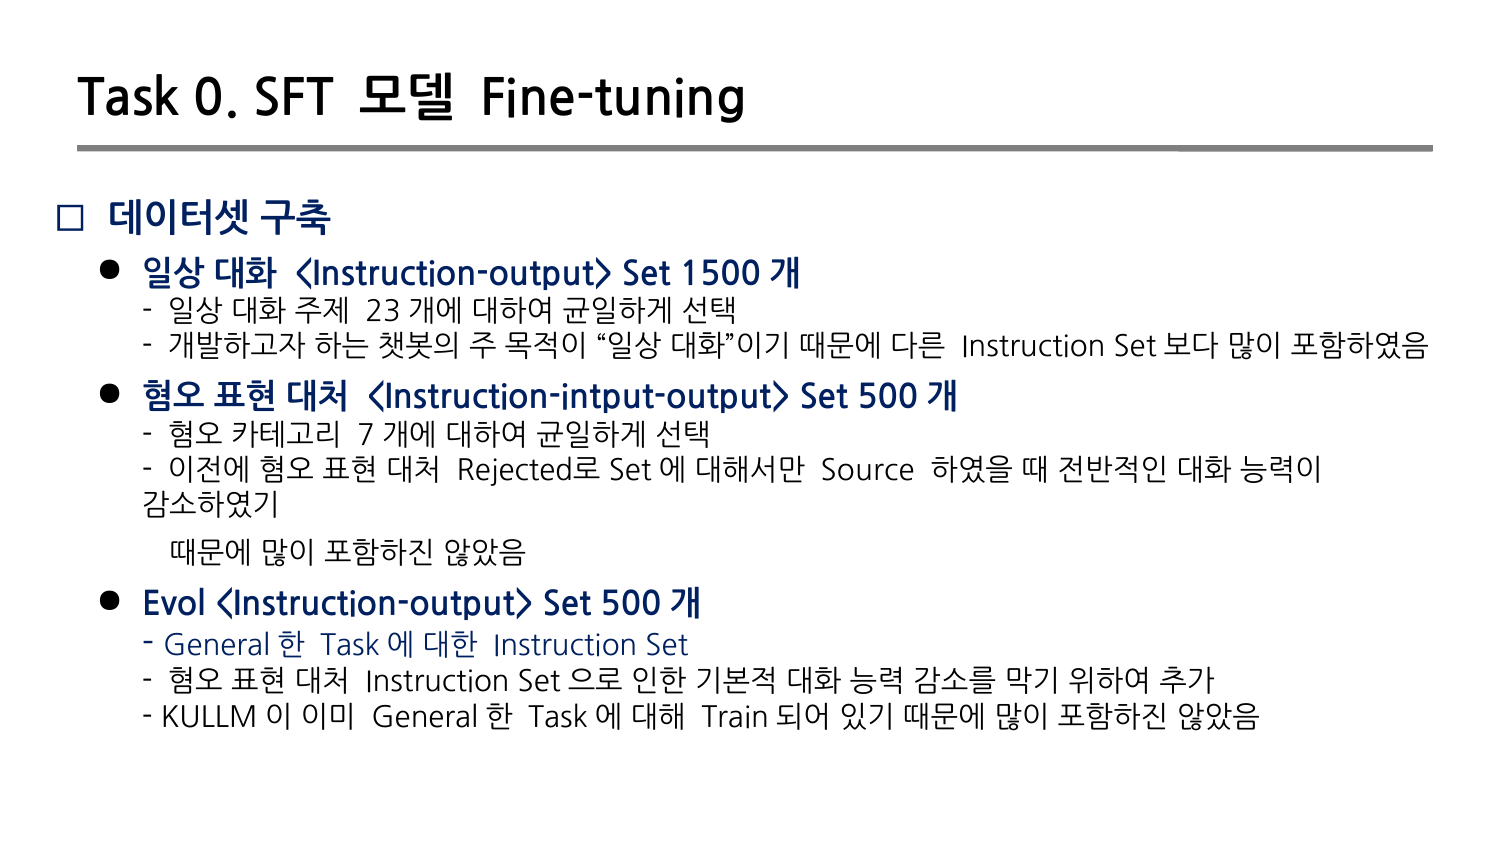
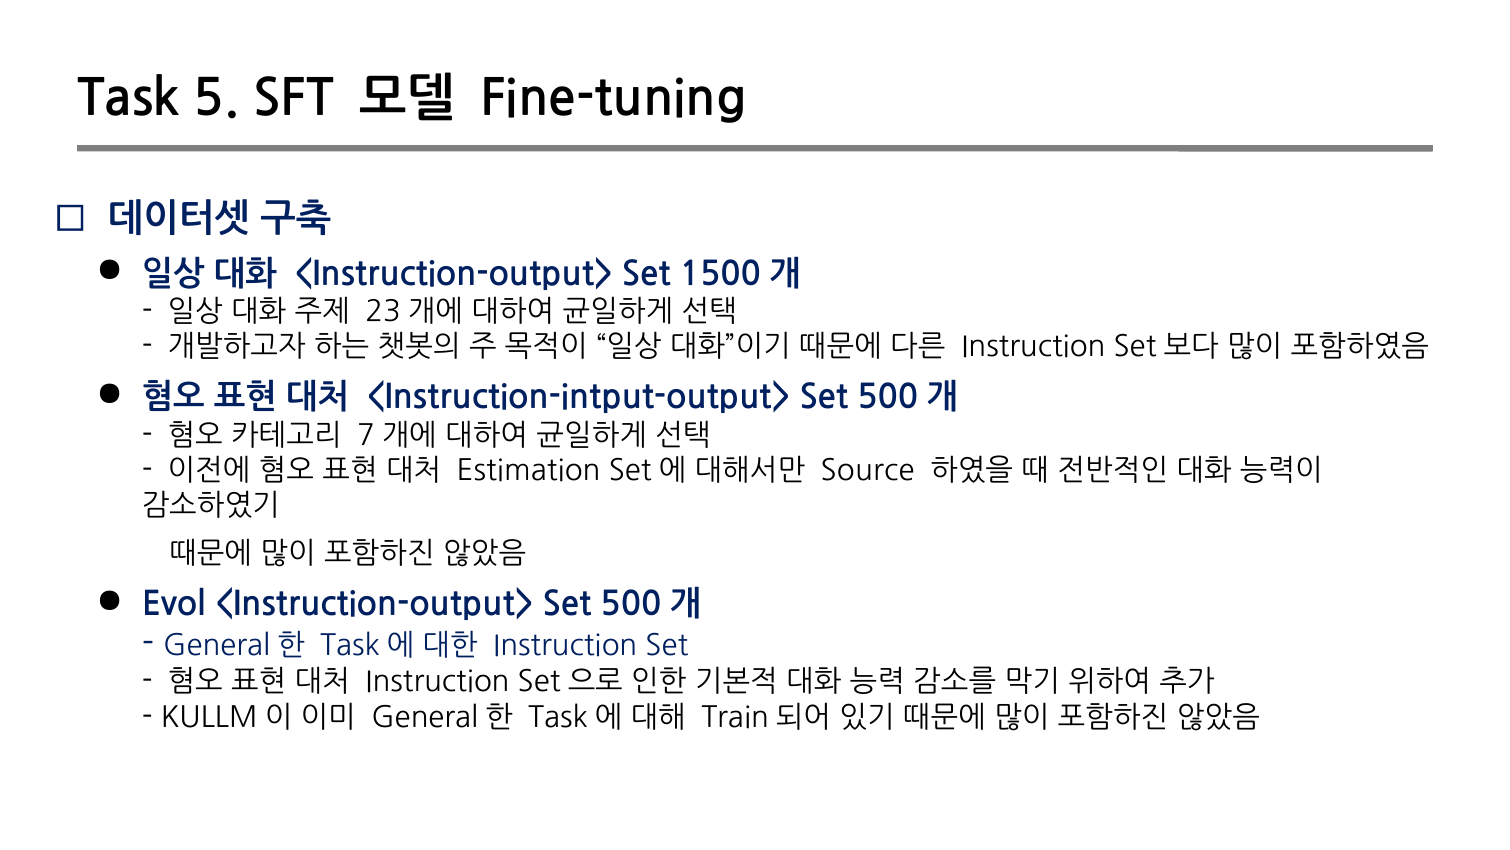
0: 0 -> 5 (216, 99)
Rejected로: Rejected로 -> Estimation (529, 470)
